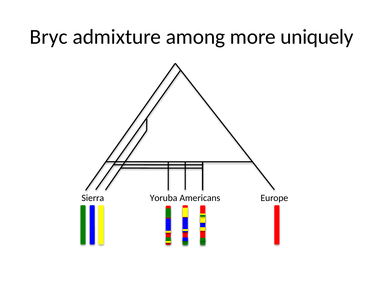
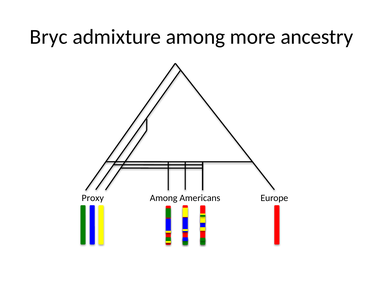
uniquely: uniquely -> ancestry (317, 37)
Sierra: Sierra -> Proxy (93, 198)
Yoruba: Yoruba -> Among (164, 198)
